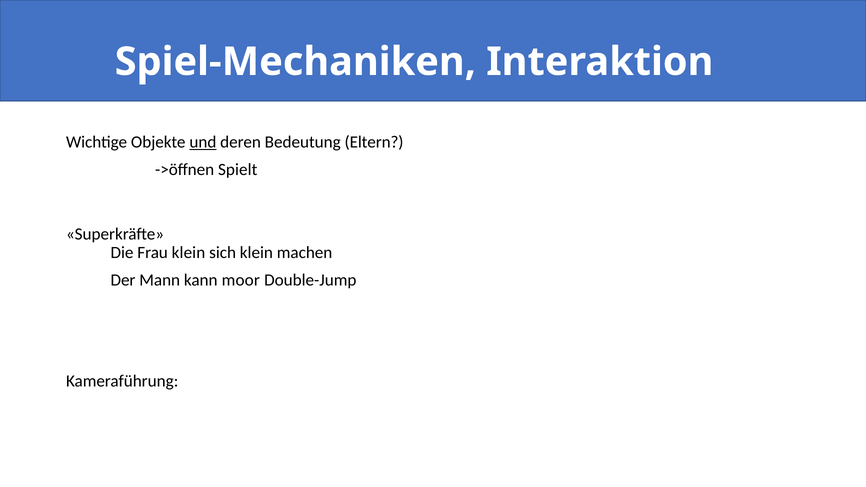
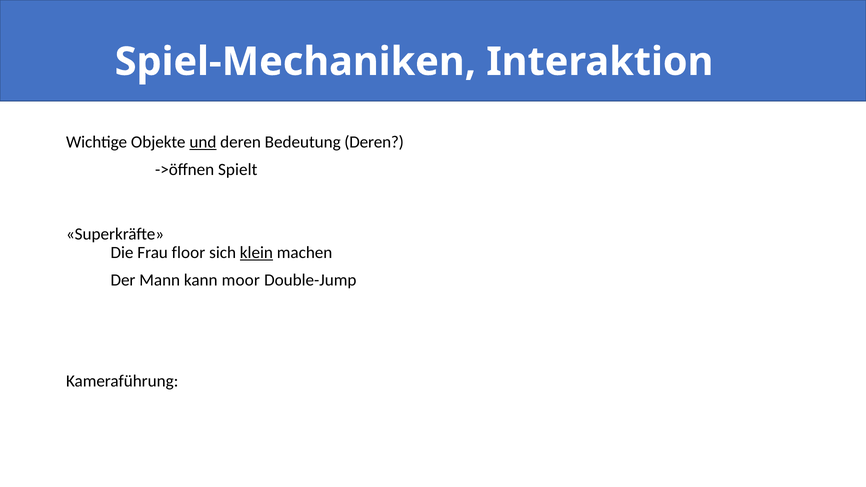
Bedeutung Eltern: Eltern -> Deren (374, 142)
Frau klein: klein -> floor (188, 253)
klein underline: none -> present (256, 253)
